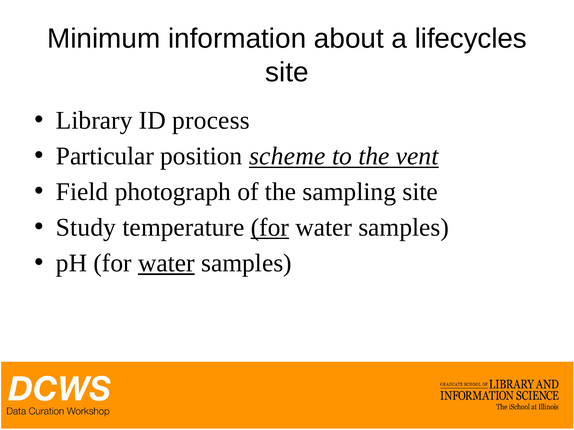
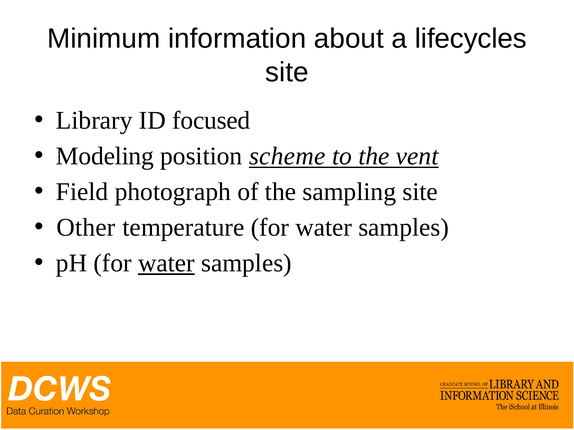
process: process -> focused (211, 120)
Particular: Particular -> Modeling (105, 156)
Study: Study -> Other (86, 228)
for underline: present -> none (270, 228)
